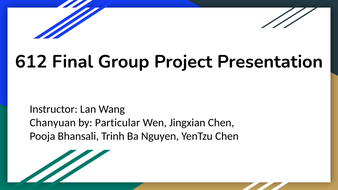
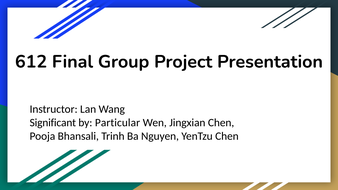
Chanyuan: Chanyuan -> Significant (53, 123)
